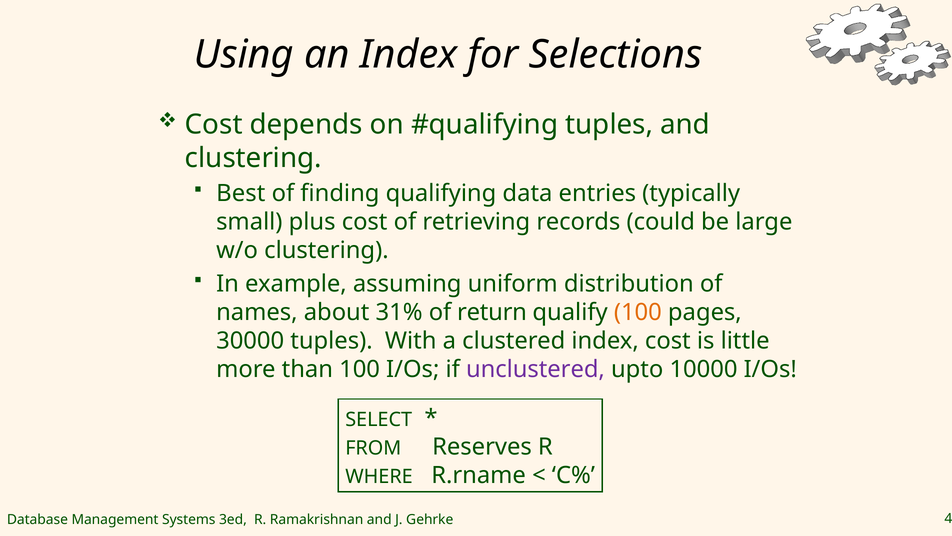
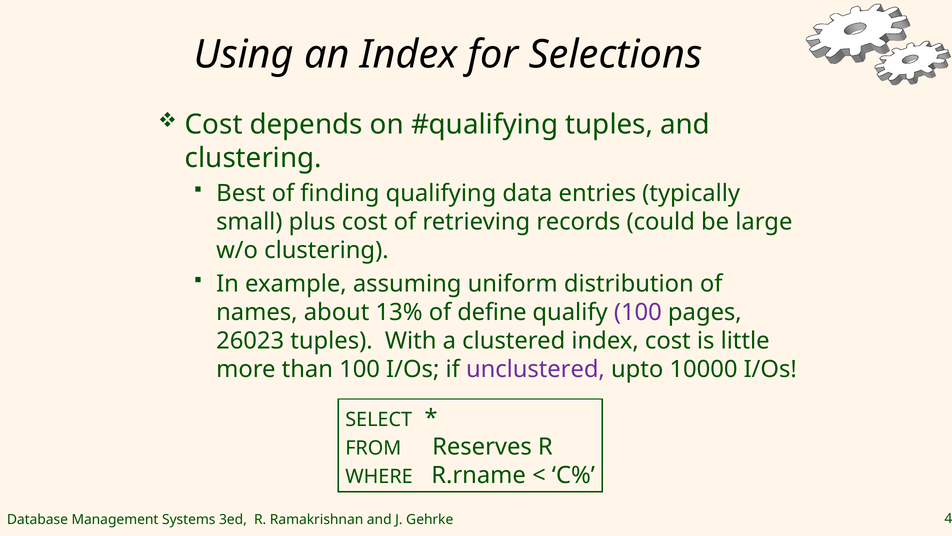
31%: 31% -> 13% (399, 312)
return: return -> define (492, 312)
100 colour: orange -> purple (638, 312)
30000: 30000 -> 26023 (250, 341)
